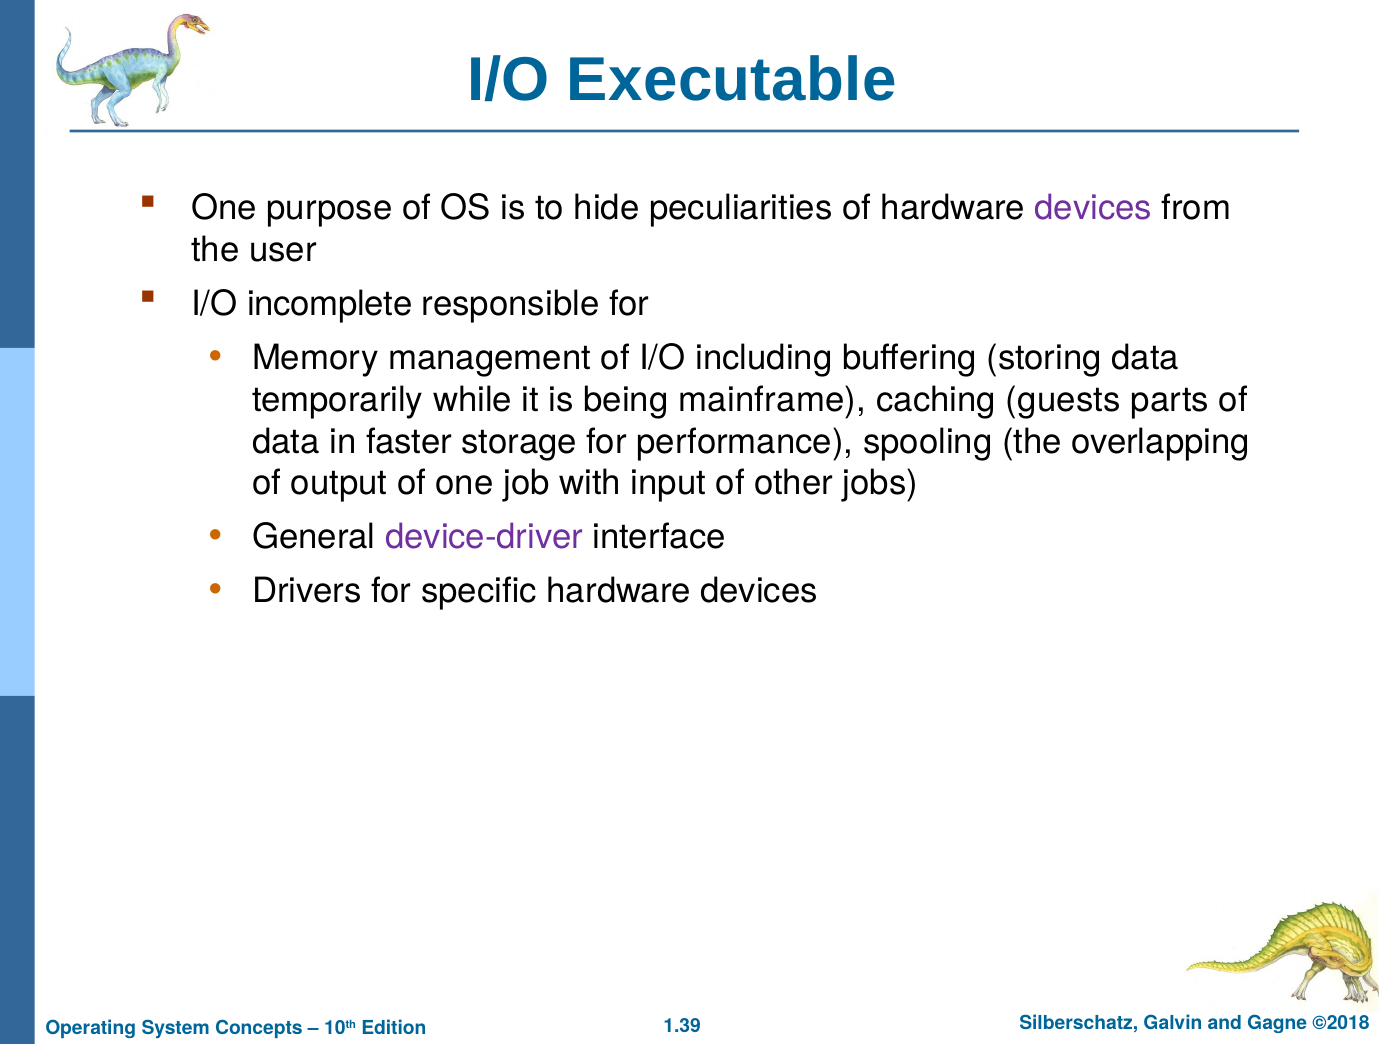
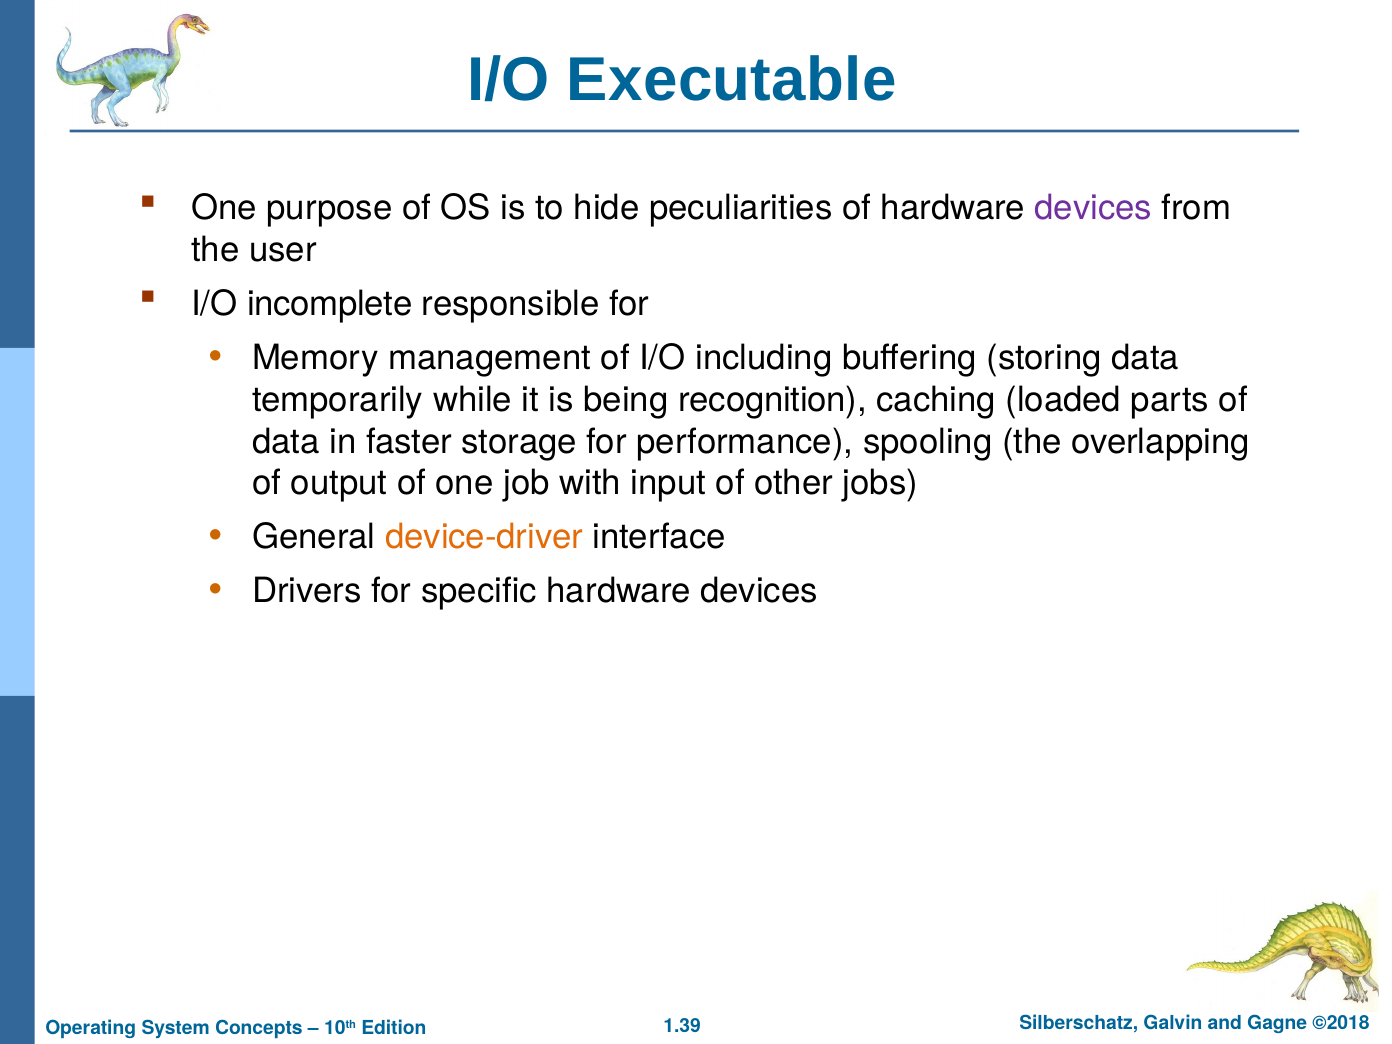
mainframe: mainframe -> recognition (773, 400)
guests: guests -> loaded (1064, 400)
device-driver colour: purple -> orange (484, 537)
